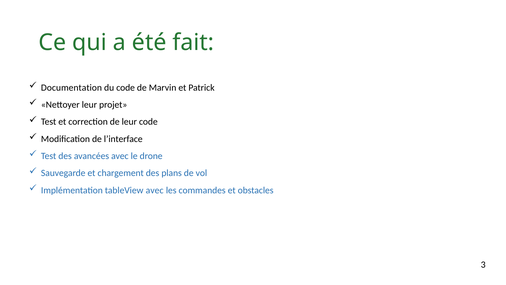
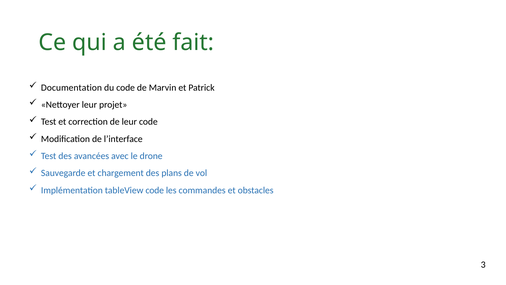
tableView avec: avec -> code (155, 190)
